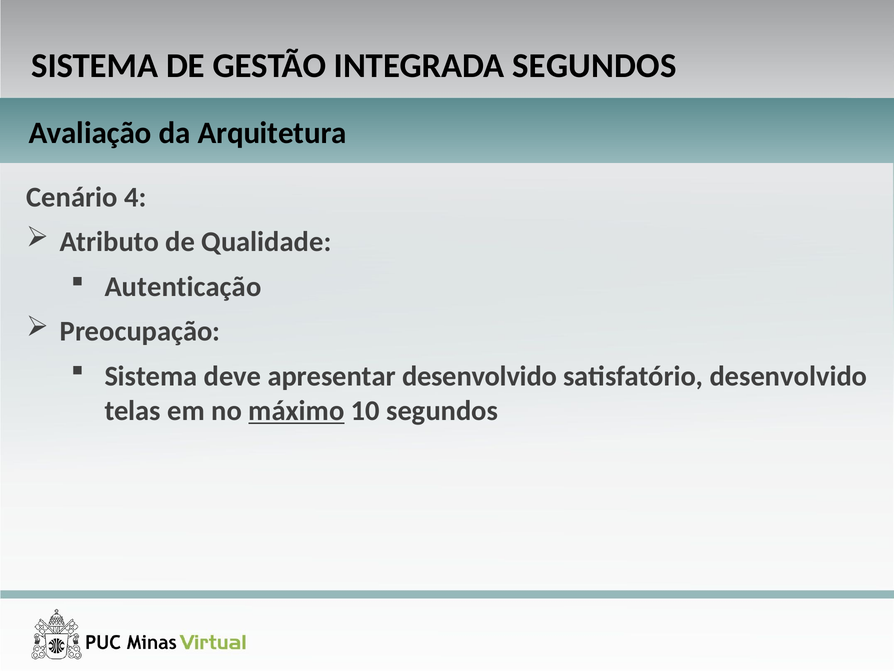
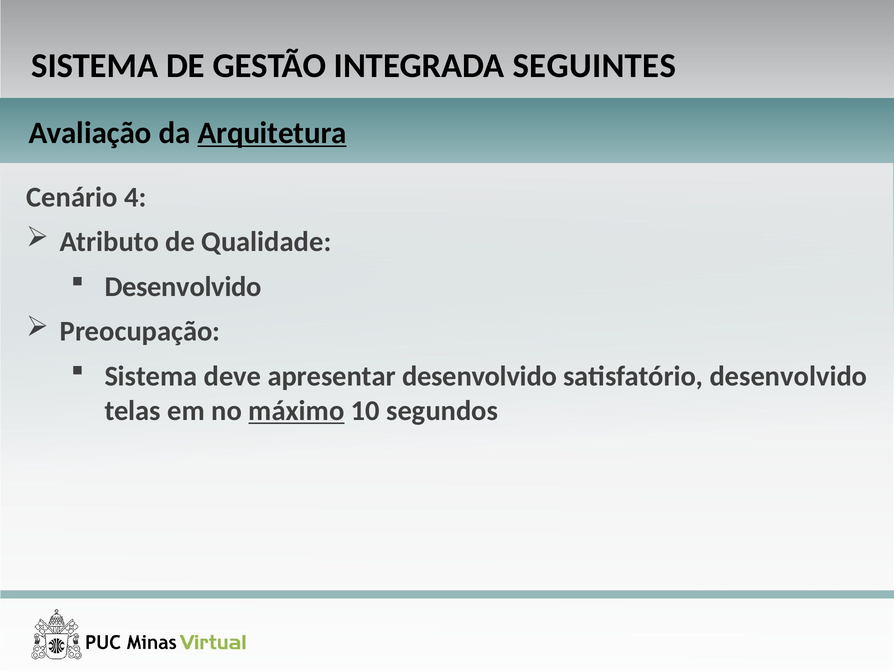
INTEGRADA SEGUNDOS: SEGUNDOS -> SEGUINTES (594, 66)
Arquitetura underline: none -> present (272, 133)
Autenticação: Autenticação -> Desenvolvido (183, 287)
